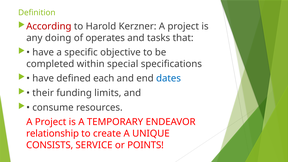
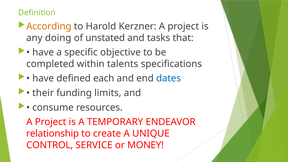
According colour: red -> orange (49, 26)
operates: operates -> unstated (105, 38)
special: special -> talents (123, 64)
CONSISTS: CONSISTS -> CONTROL (50, 145)
POINTS: POINTS -> MONEY (146, 145)
